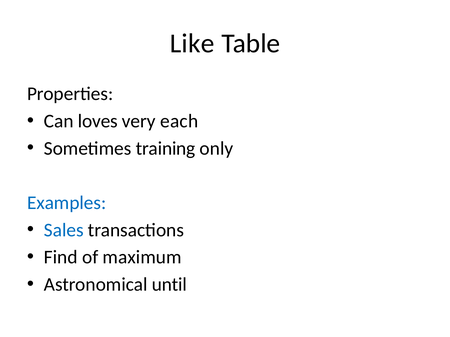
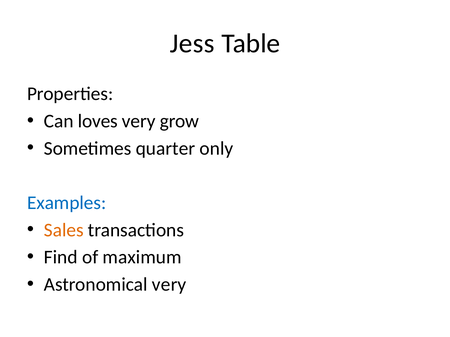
Like: Like -> Jess (192, 44)
each: each -> grow (179, 121)
training: training -> quarter (165, 149)
Sales colour: blue -> orange (64, 230)
Astronomical until: until -> very (169, 285)
